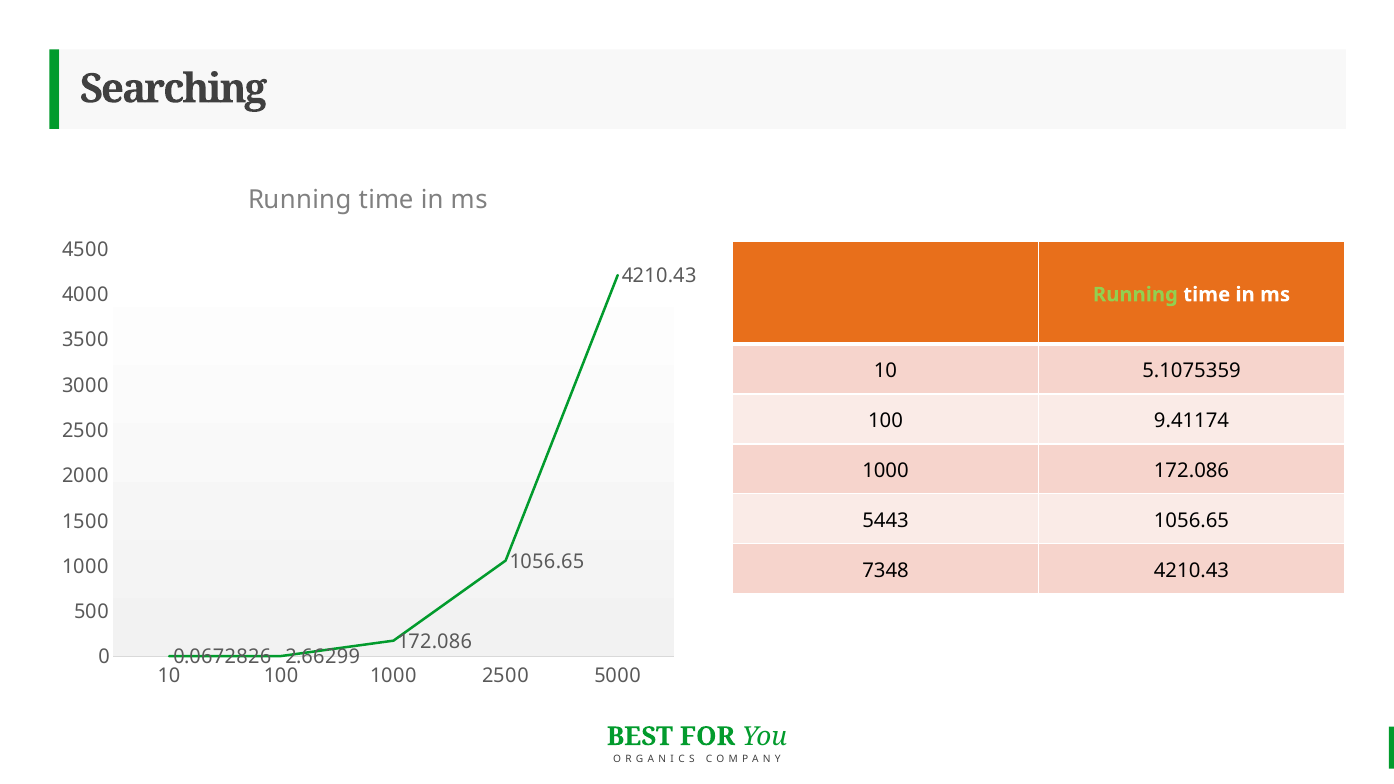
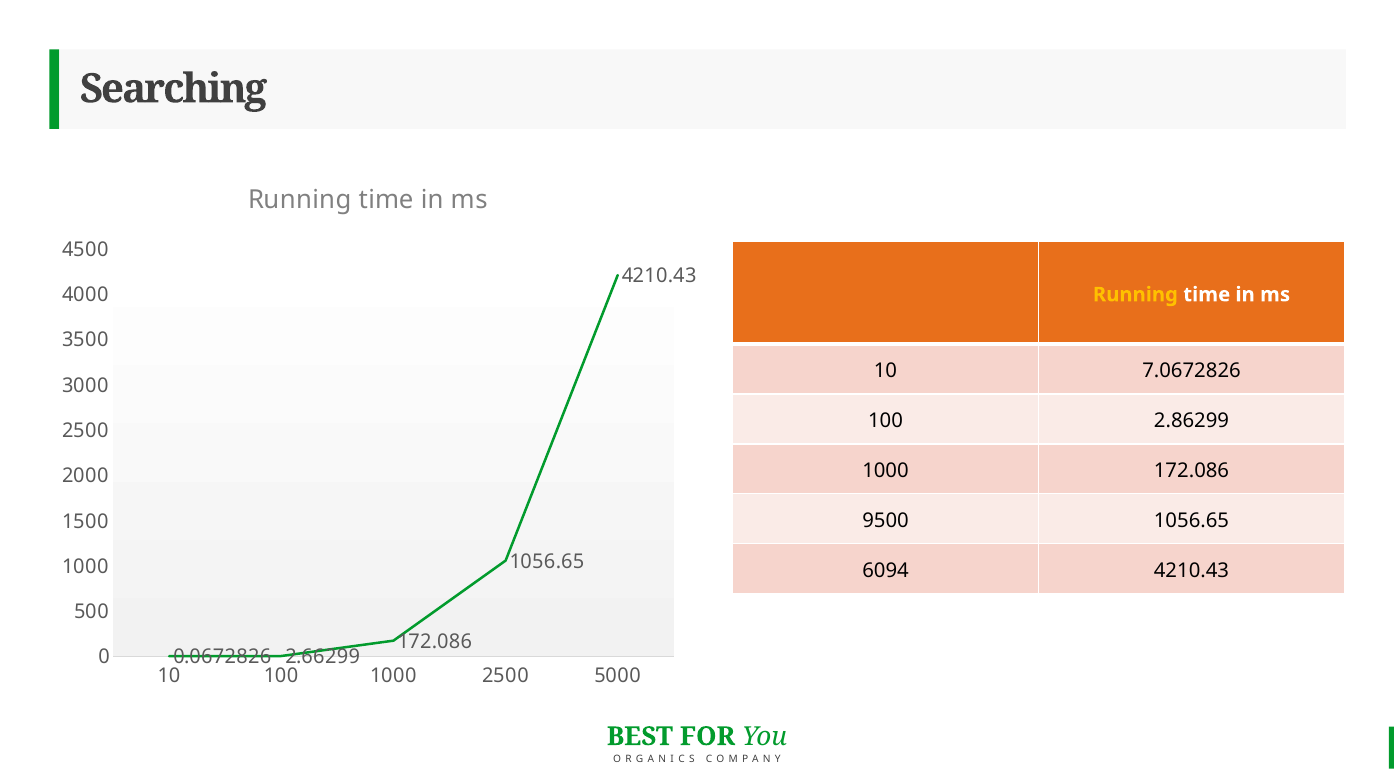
Running colour: light green -> yellow (1135, 295)
5.1075359: 5.1075359 -> 7.0672826 (1192, 371)
9.41174: 9.41174 -> 2.86299 (1192, 421)
5443: 5443 -> 9500 (886, 520)
7348: 7348 -> 6094 (886, 570)
